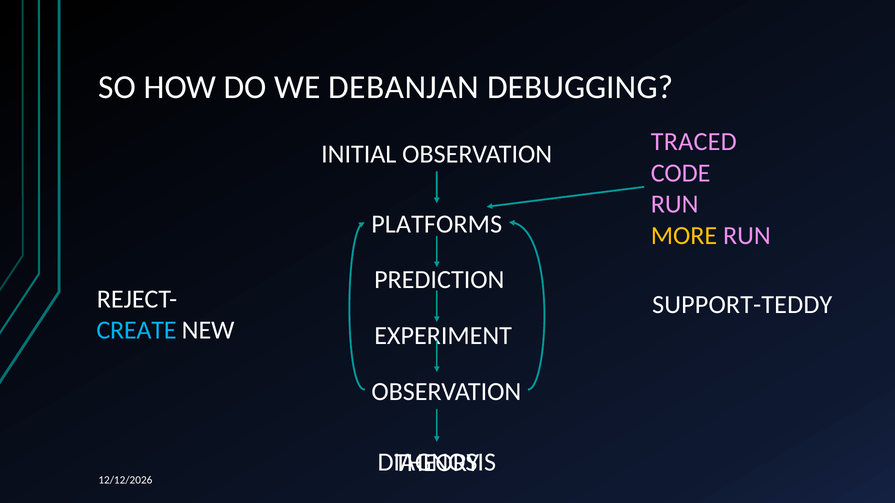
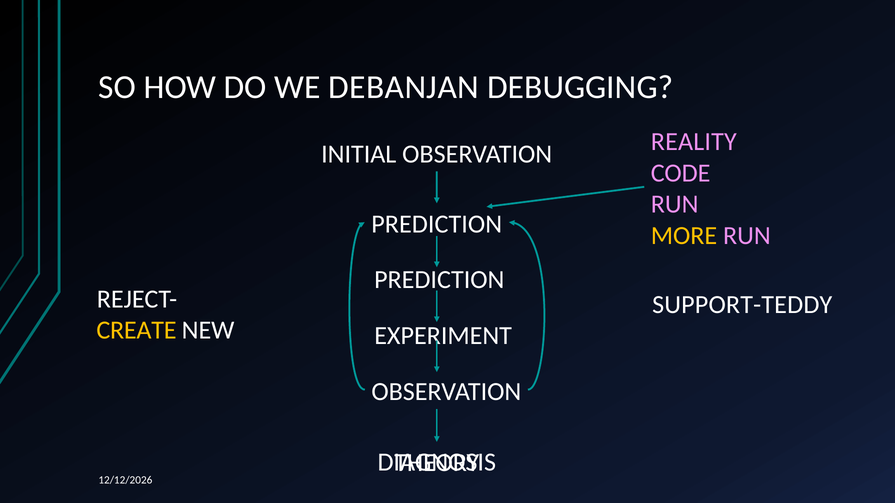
TRACED: TRACED -> REALITY (694, 142)
PLATFORMS: PLATFORMS -> PREDICTION (437, 224)
CREATE colour: light blue -> yellow (136, 331)
